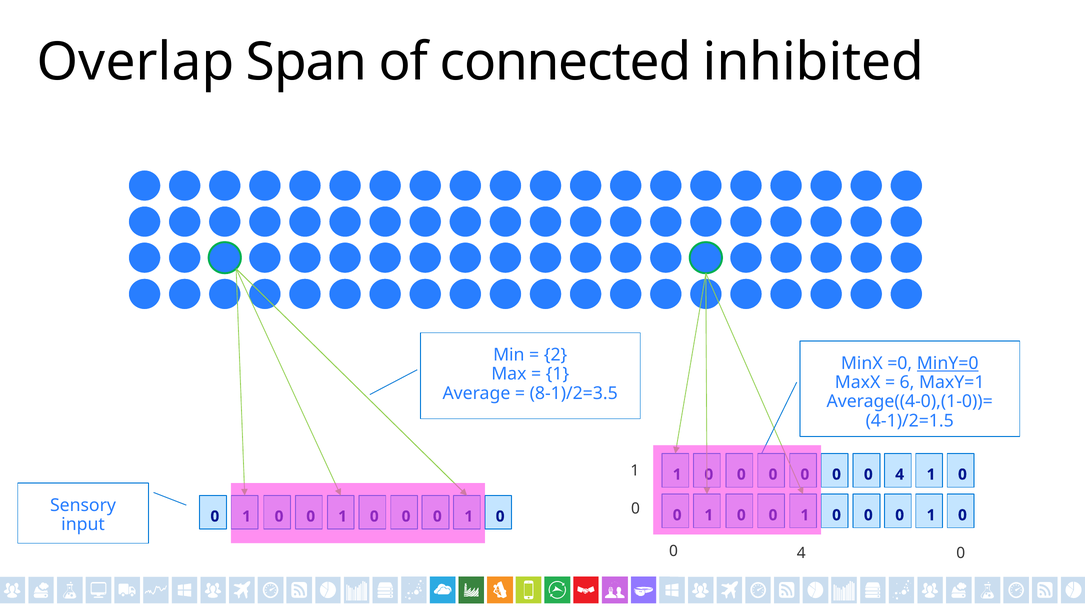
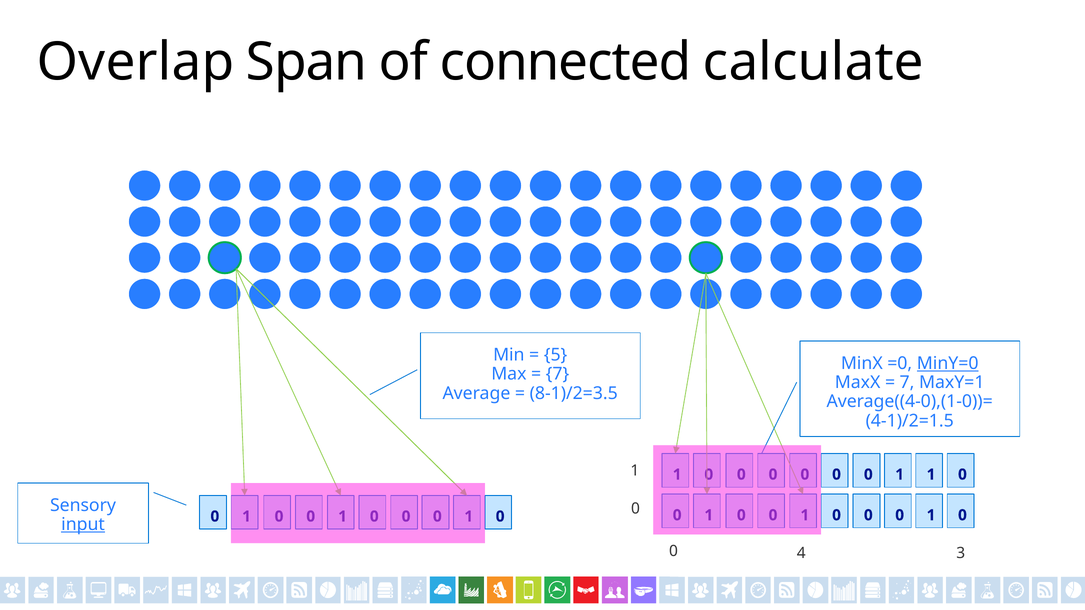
inhibited: inhibited -> calculate (813, 62)
2: 2 -> 5 (556, 355)
1: 1 -> 7 (557, 374)
6: 6 -> 7 (907, 383)
4: 4 -> 1 (900, 475)
input underline: none -> present (83, 525)
0: 0 -> 3 (961, 553)
